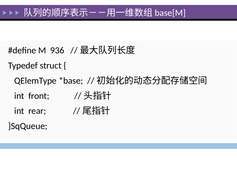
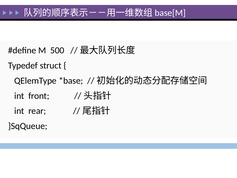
936: 936 -> 500 (57, 50)
